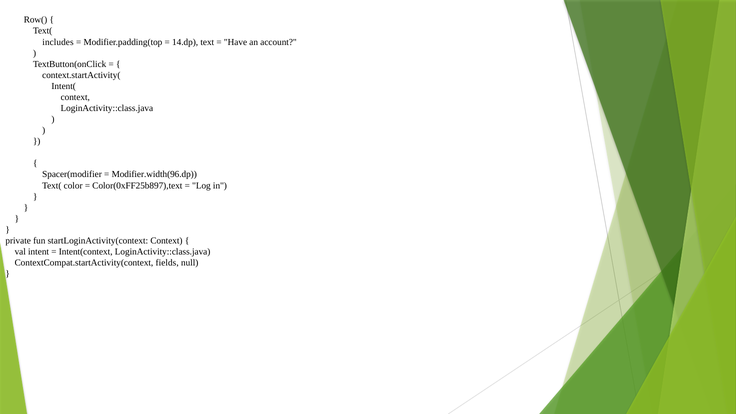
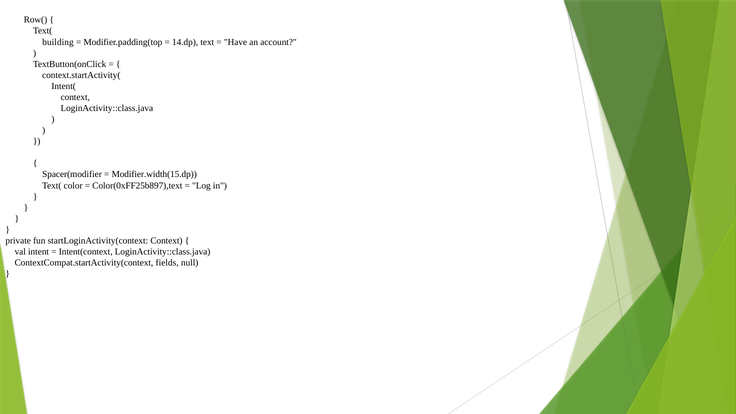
includes: includes -> building (58, 42)
Modifier.width(96.dp: Modifier.width(96.dp -> Modifier.width(15.dp (154, 174)
